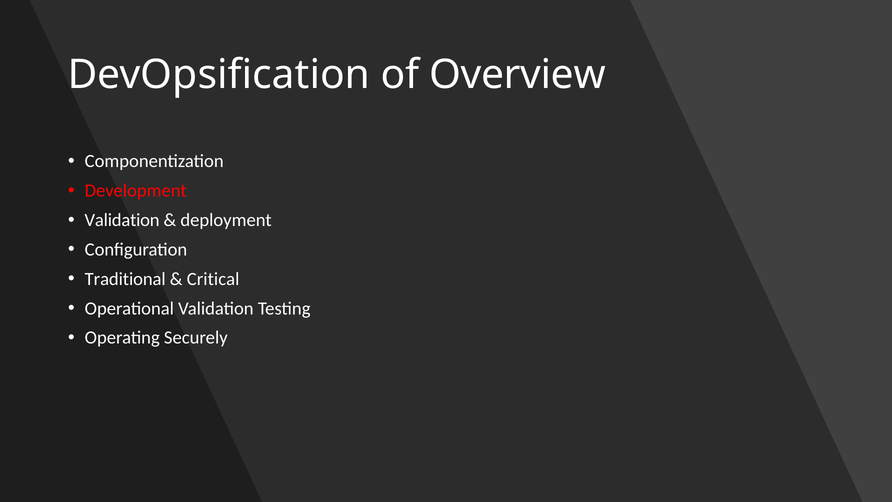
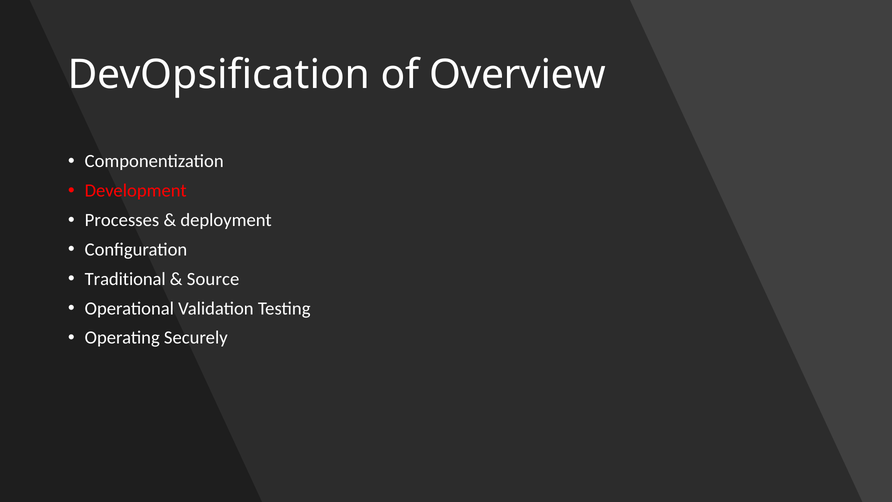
Validation: Validation -> Processes (122, 220)
Critical: Critical -> Source (213, 279)
